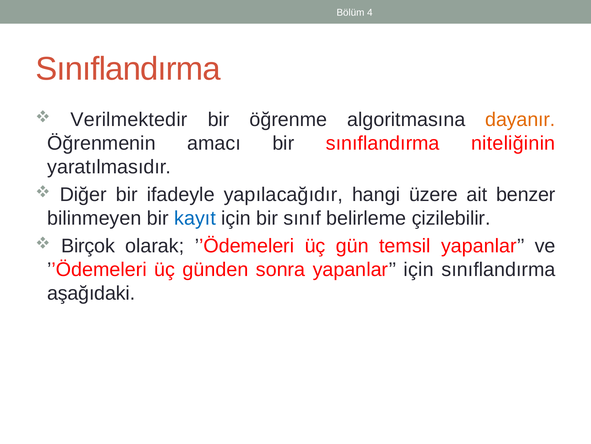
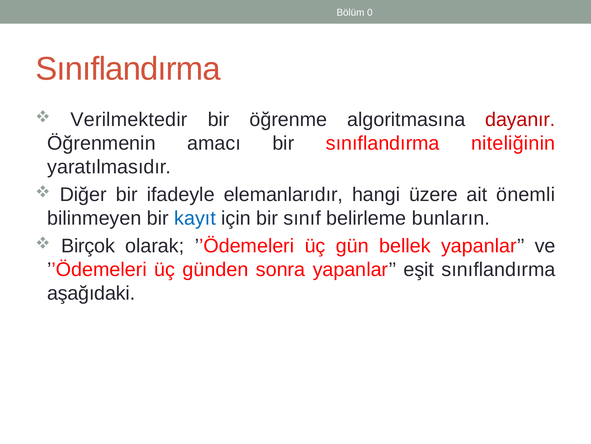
4: 4 -> 0 (370, 12)
dayanır colour: orange -> red (520, 120)
yapılacağıdır: yapılacağıdır -> elemanlarıdır (283, 194)
benzer: benzer -> önemli (526, 194)
çizilebilir: çizilebilir -> bunların (451, 218)
temsil: temsil -> bellek (405, 246)
yapanlar için: için -> eşit (419, 269)
